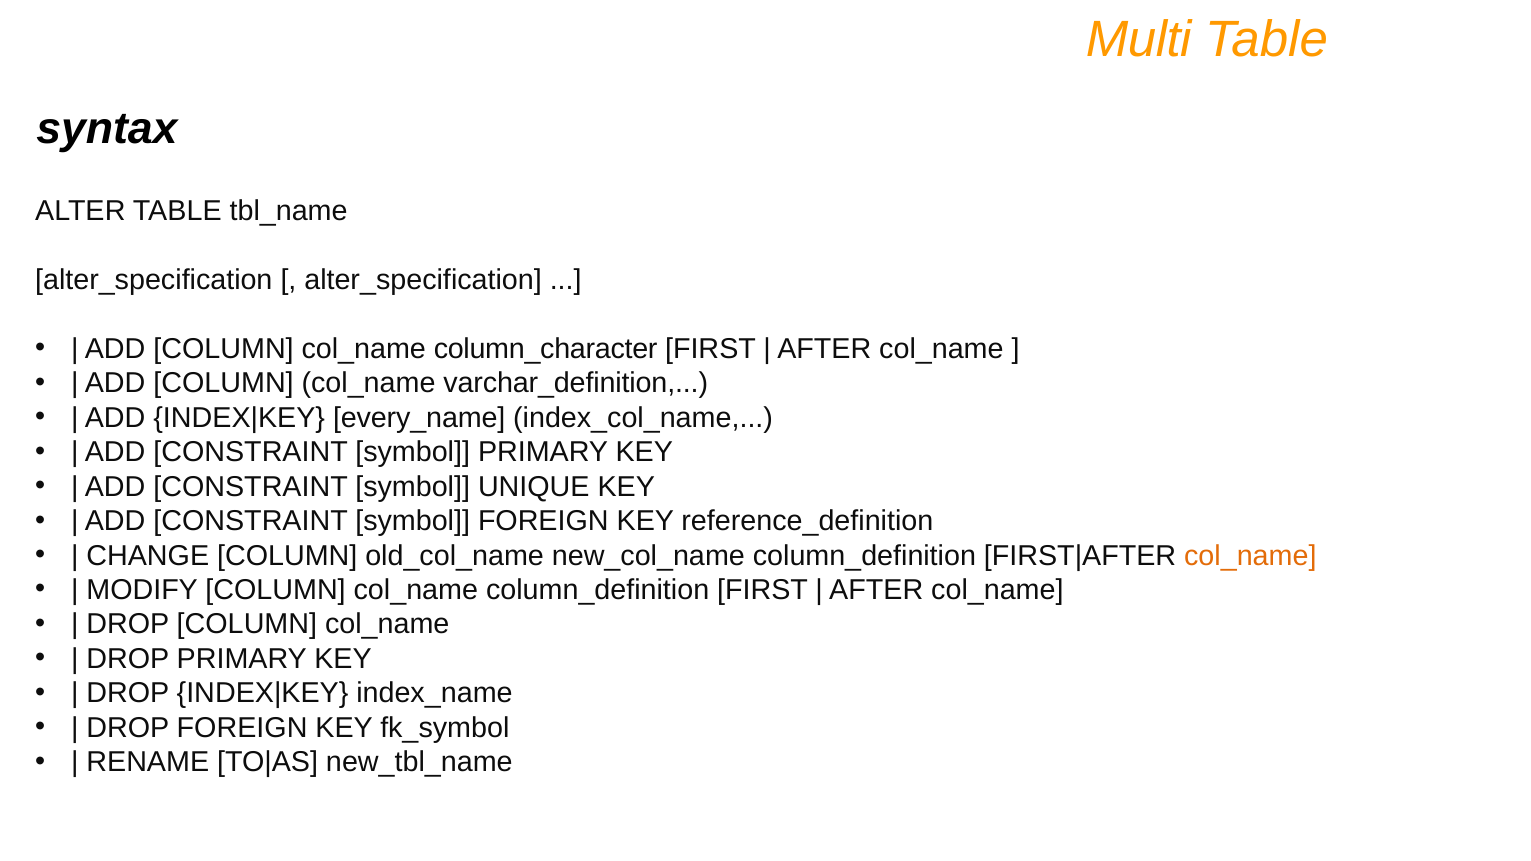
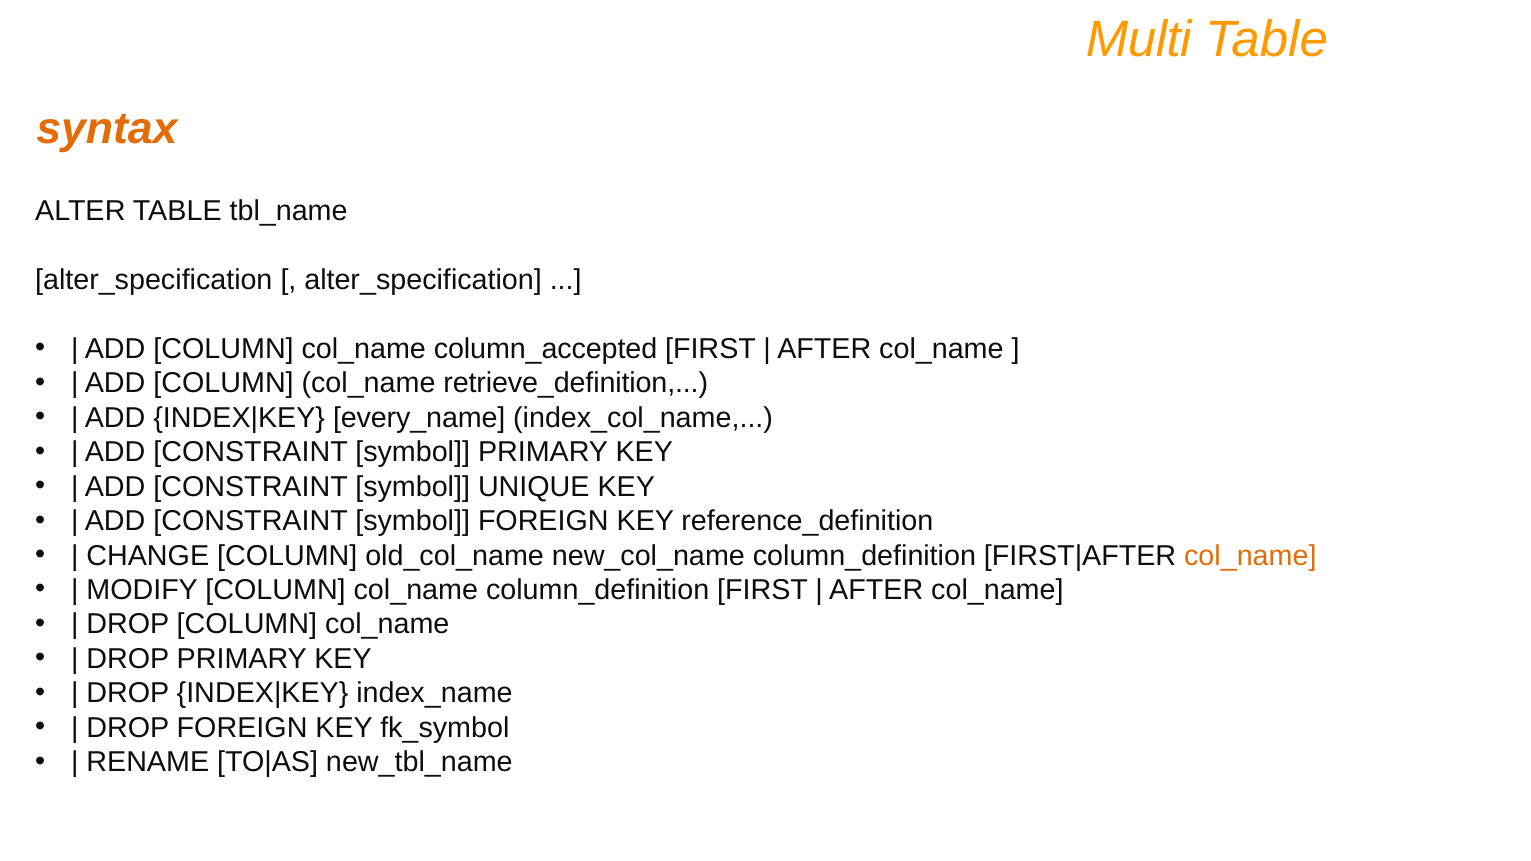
syntax colour: black -> orange (107, 129)
column_character: column_character -> column_accepted (546, 349)
varchar_definition: varchar_definition -> retrieve_definition (576, 384)
